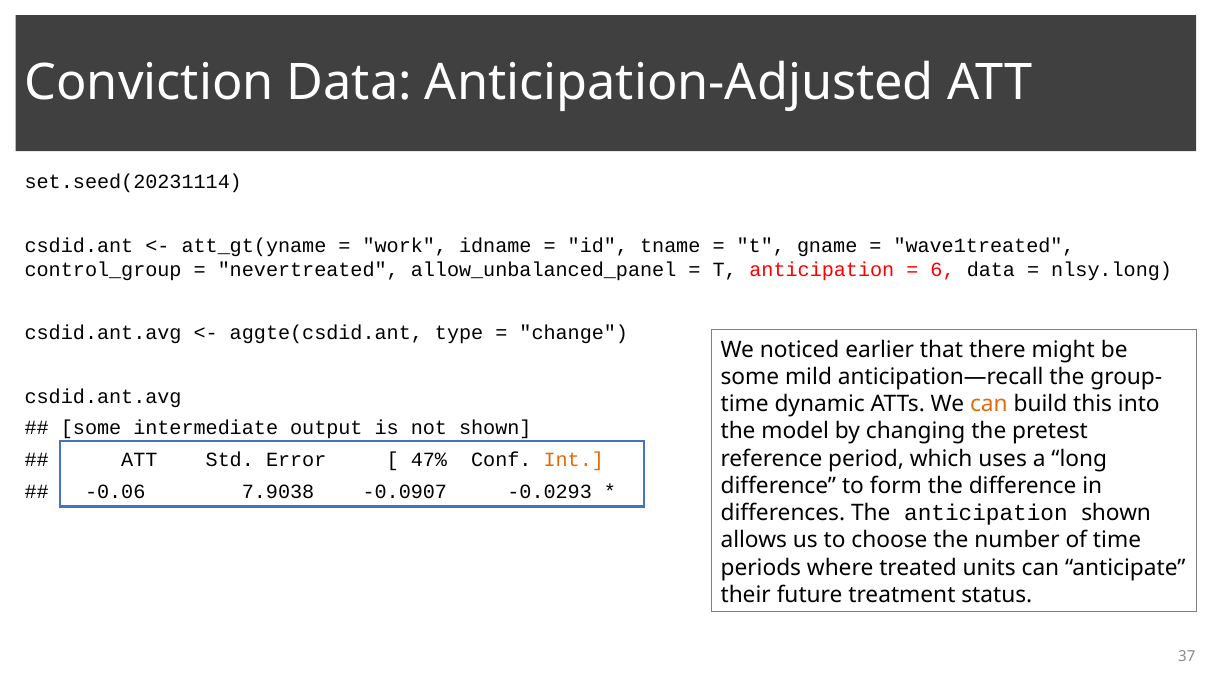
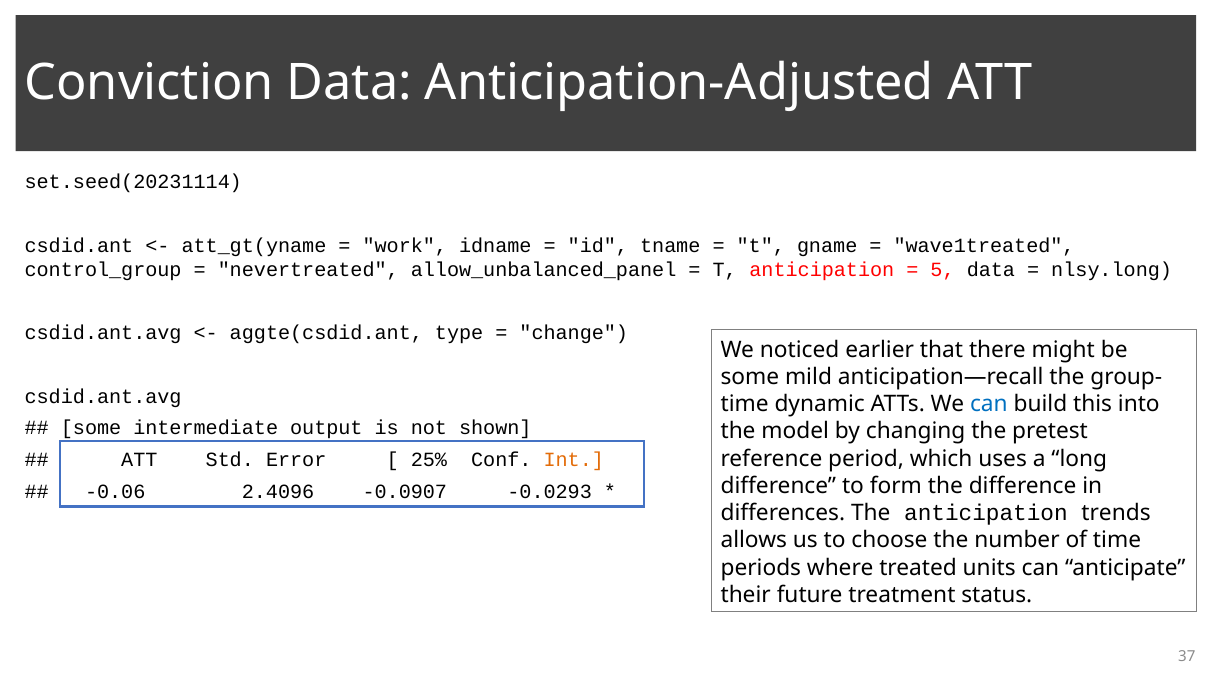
6: 6 -> 5 (943, 270)
can colour: orange -> blue (989, 404)
47%: 47% -> 25% (429, 460)
7.9038: 7.9038 -> 2.4096 (278, 492)
anticipation shown: shown -> trends (1116, 513)
